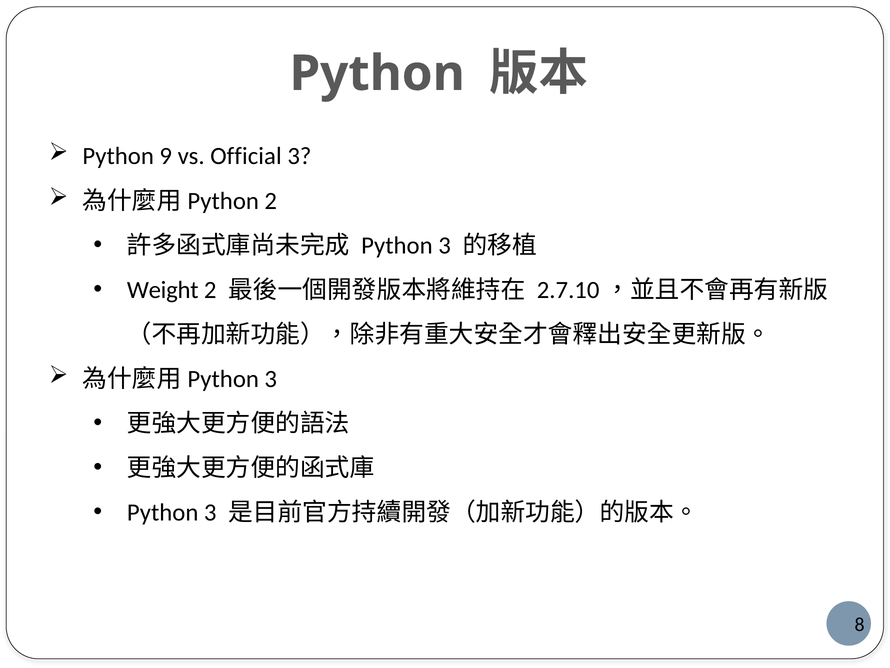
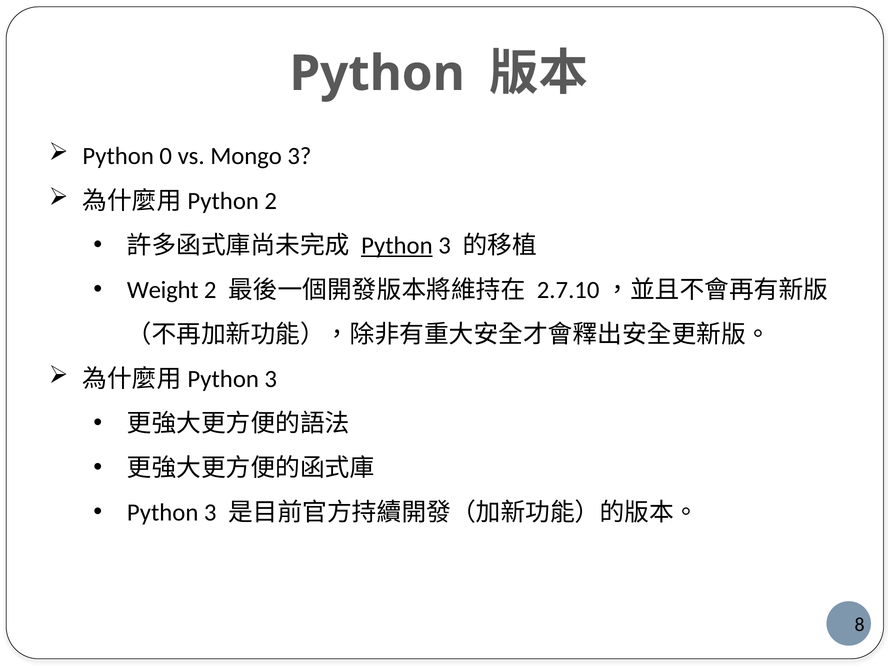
9: 9 -> 0 (166, 156)
Official: Official -> Mongo (246, 156)
Python underline: none -> present (397, 245)
